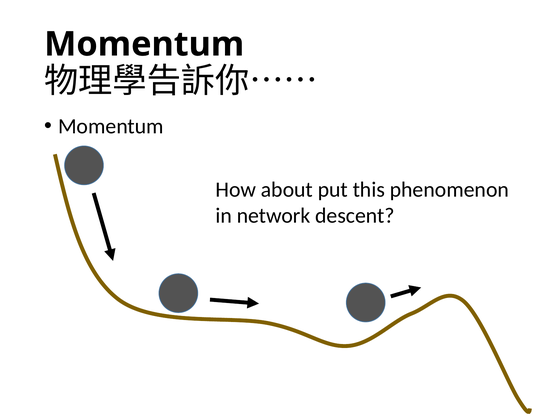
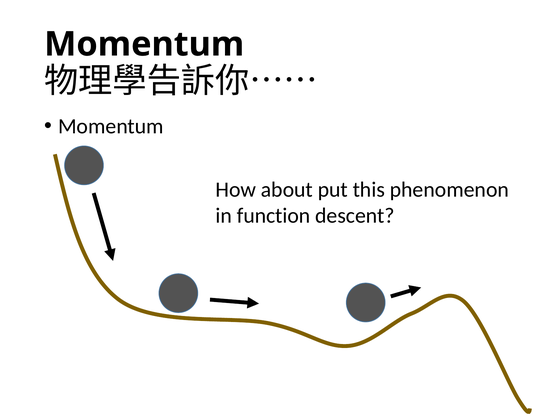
network: network -> function (274, 216)
